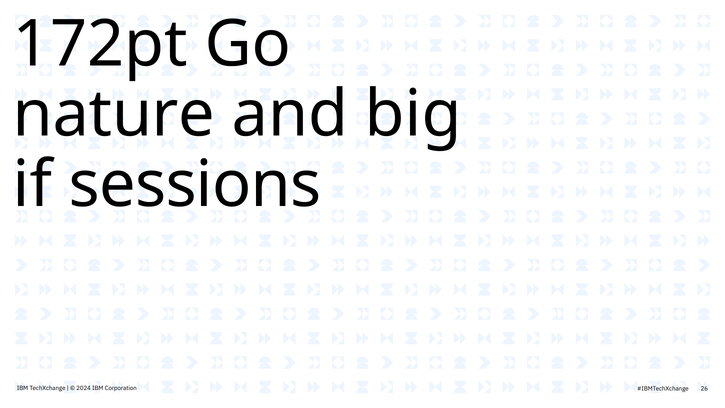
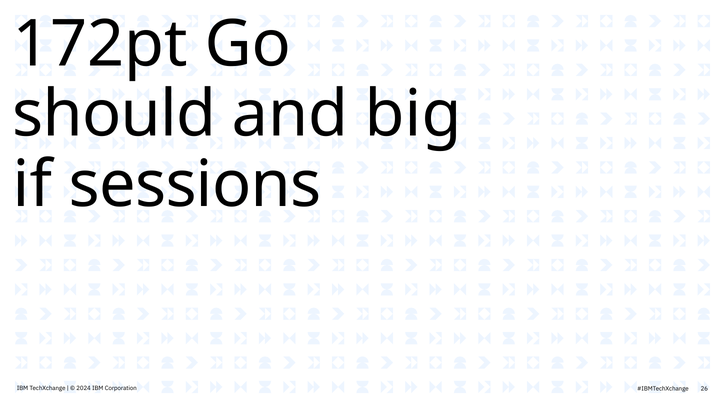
nature: nature -> should (114, 114)
